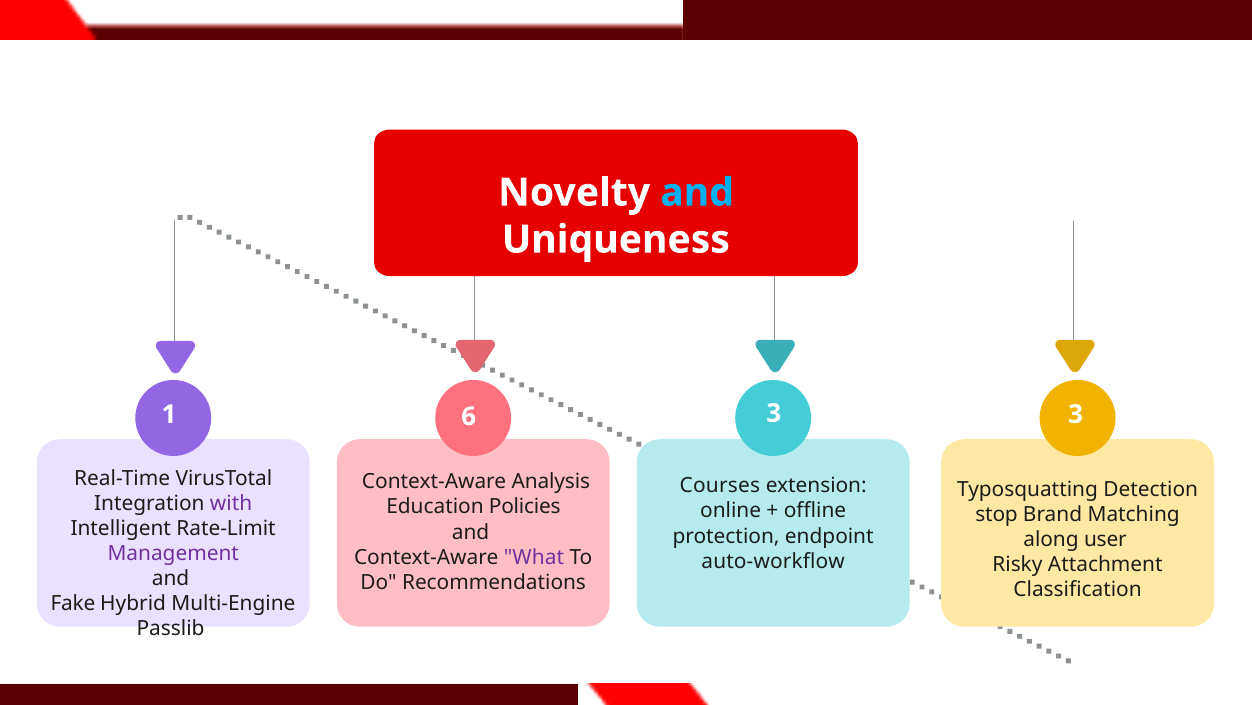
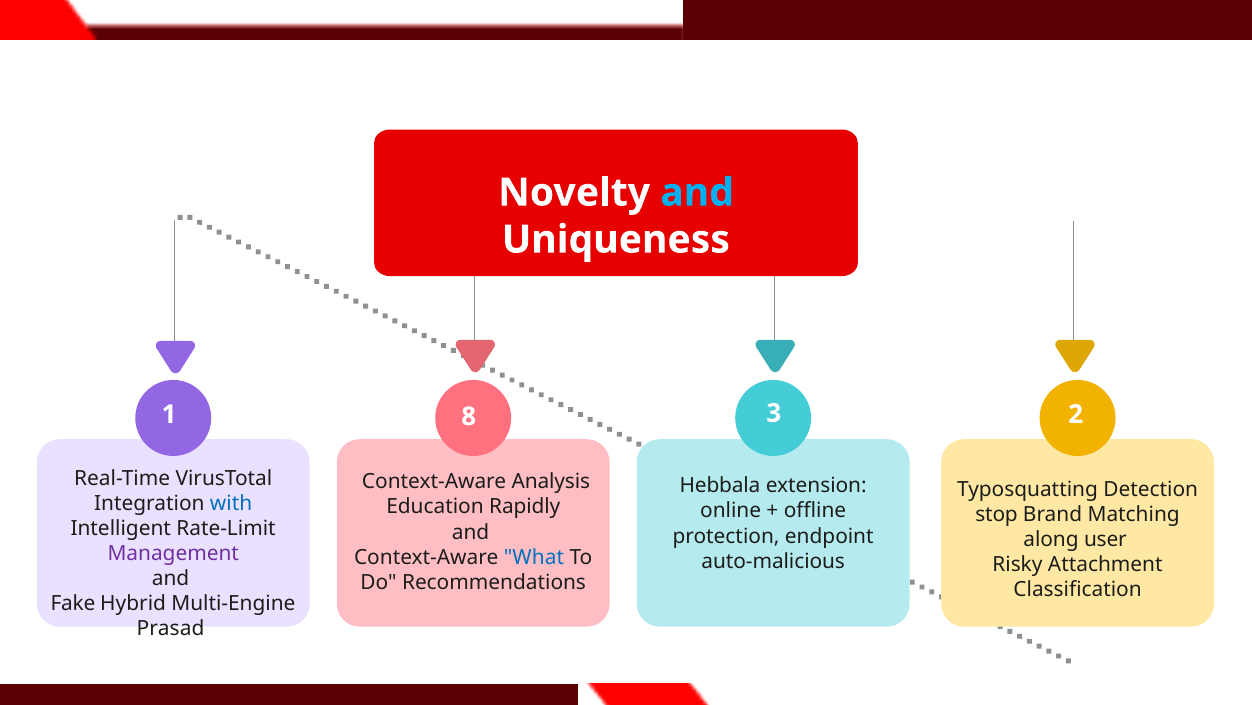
6: 6 -> 8 (469, 416)
3 3: 3 -> 2 (1076, 414)
Courses: Courses -> Hebbala (720, 485)
with colour: purple -> blue (231, 503)
Policies: Policies -> Rapidly (525, 507)
What colour: purple -> blue (534, 557)
auto-workflow: auto-workflow -> auto-malicious (773, 561)
Passlib: Passlib -> Prasad (171, 628)
